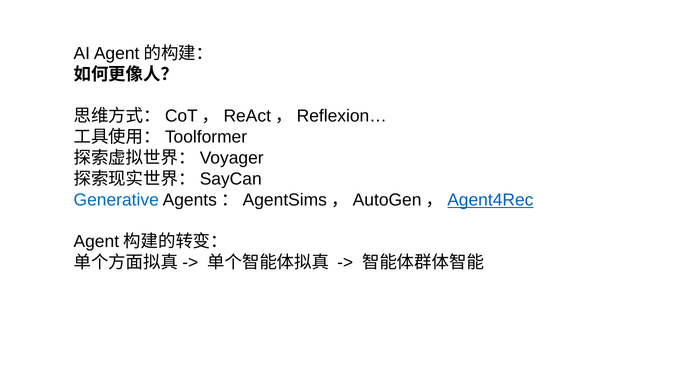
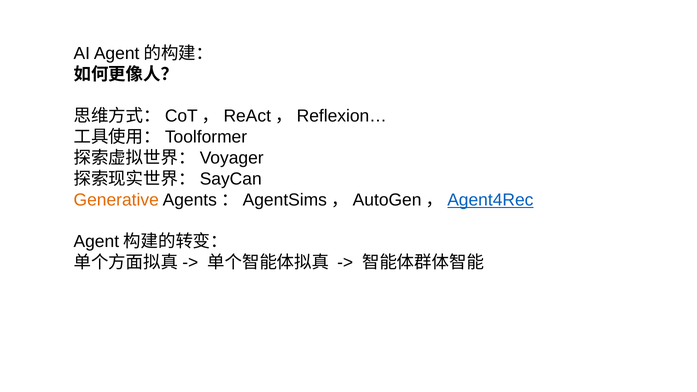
Generative colour: blue -> orange (116, 200)
